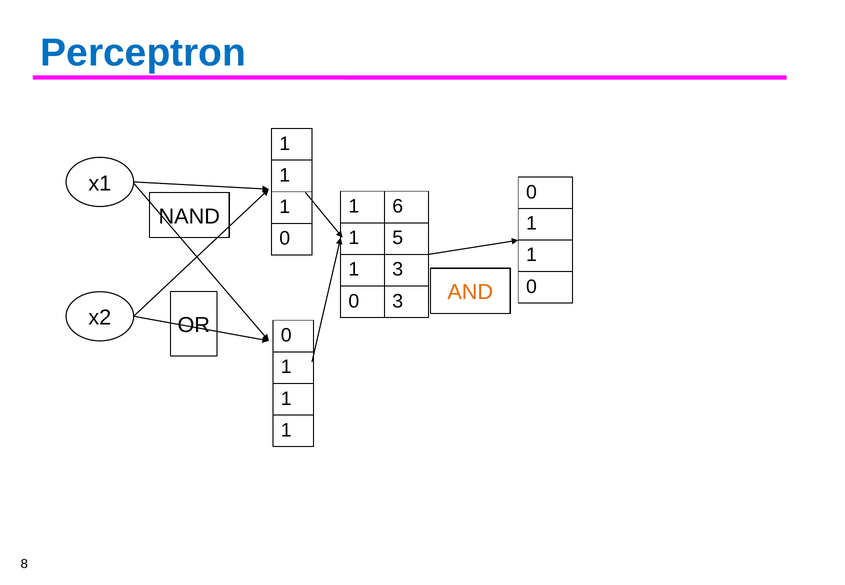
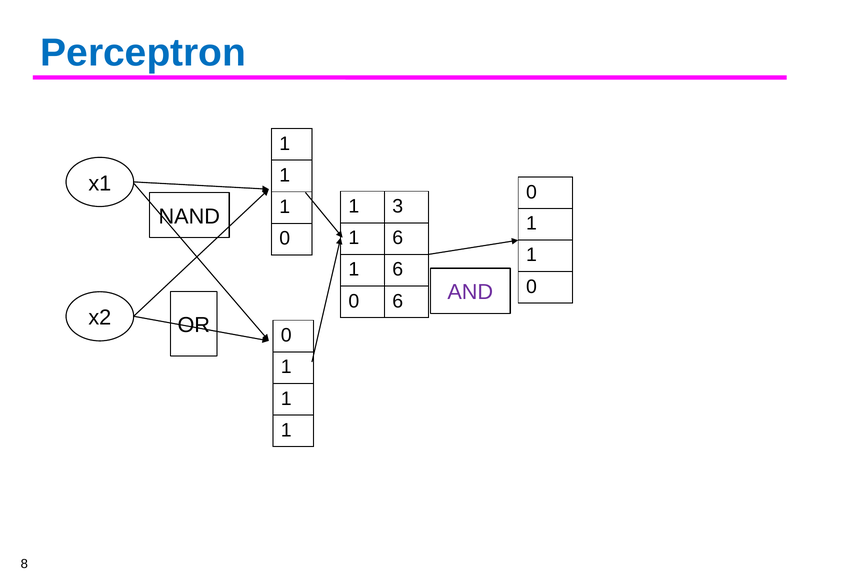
6: 6 -> 3 (398, 206)
5: 5 -> 6 (398, 238)
3: 3 -> 6 (398, 270)
AND colour: orange -> purple (470, 292)
0 3: 3 -> 6 (398, 301)
